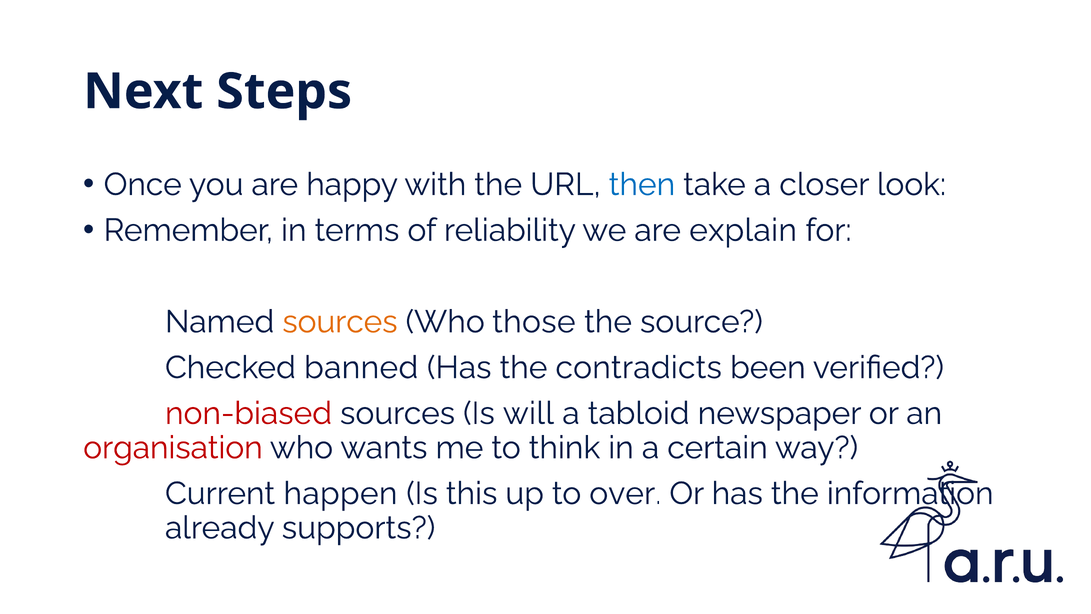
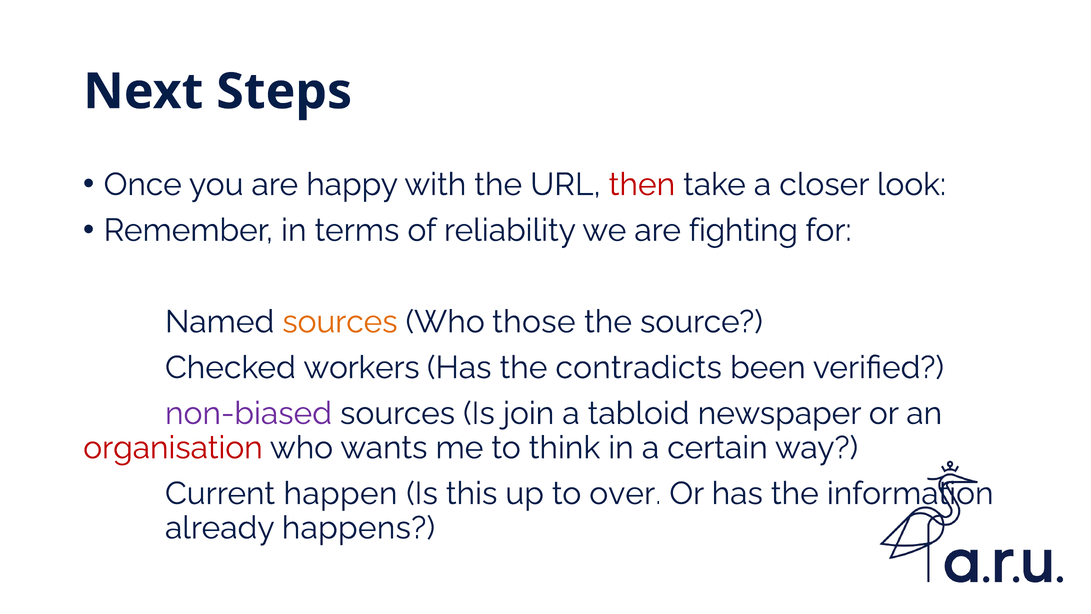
then colour: blue -> red (642, 184)
explain: explain -> fighting (743, 230)
banned: banned -> workers (362, 367)
non-biased colour: red -> purple (248, 413)
will: will -> join (529, 413)
supports: supports -> happens (358, 528)
